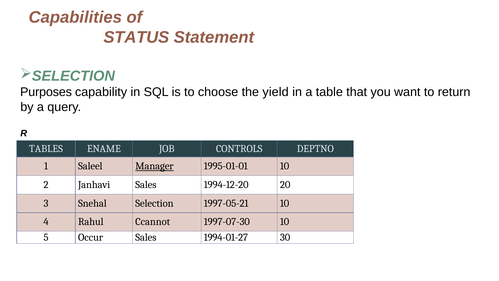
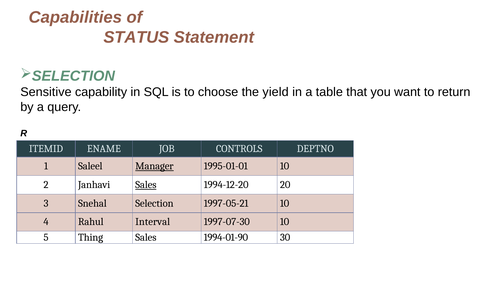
Purposes: Purposes -> Sensitive (46, 92)
TABLES: TABLES -> ITEMID (46, 149)
Sales underline: none -> present (146, 185)
Ccannot: Ccannot -> Interval (153, 222)
Occur: Occur -> Thing (91, 237)
1994-01-27: 1994-01-27 -> 1994-01-90 (226, 237)
